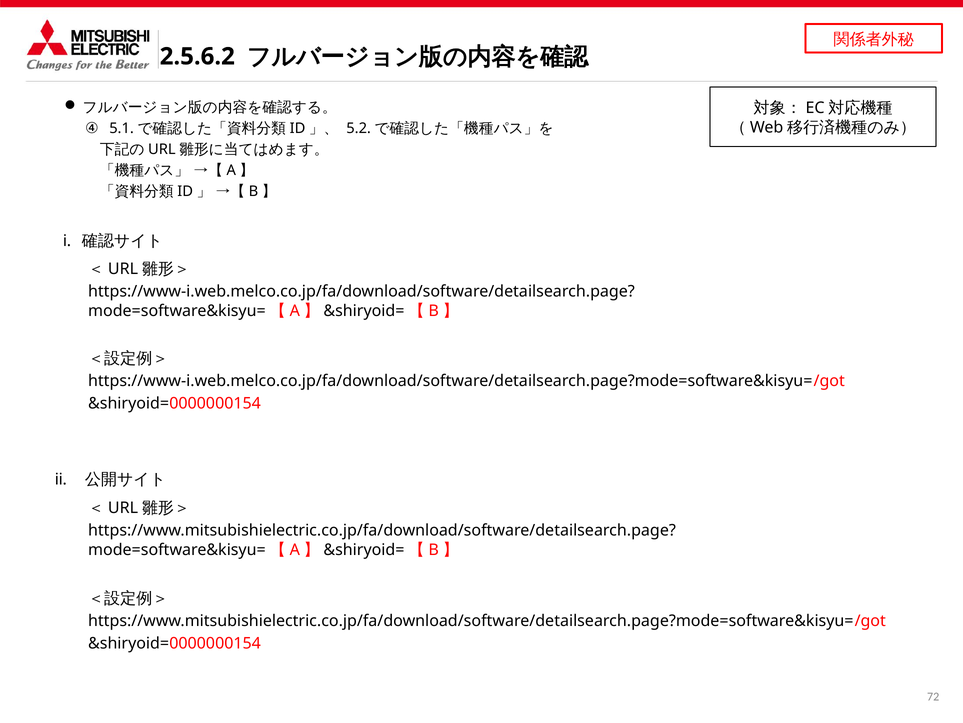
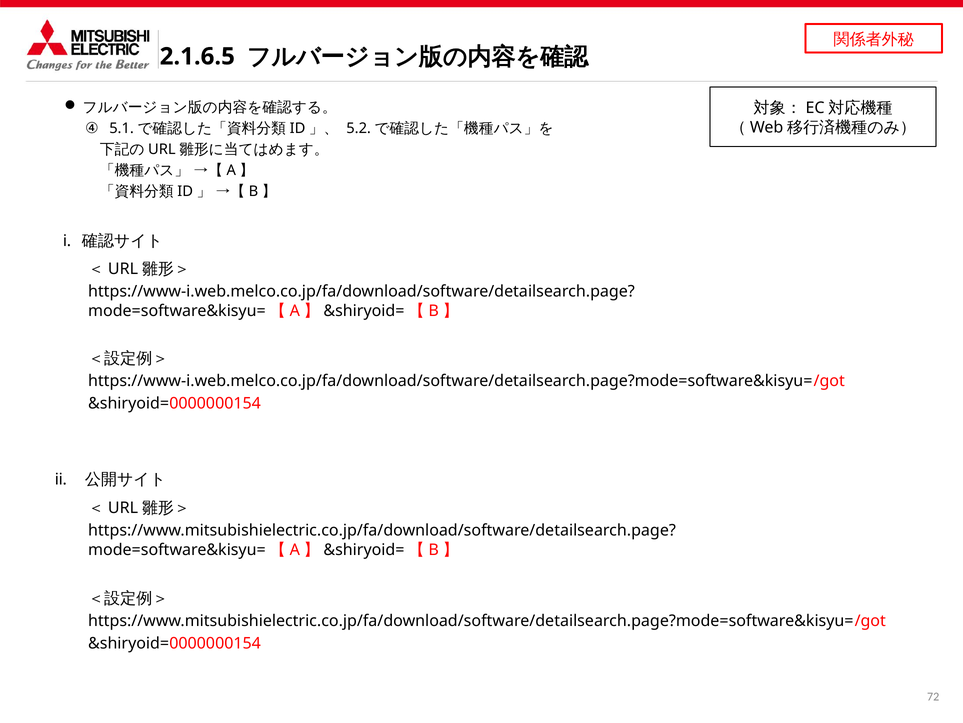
2.5.6.2: 2.5.6.2 -> 2.1.6.5 (197, 56)
